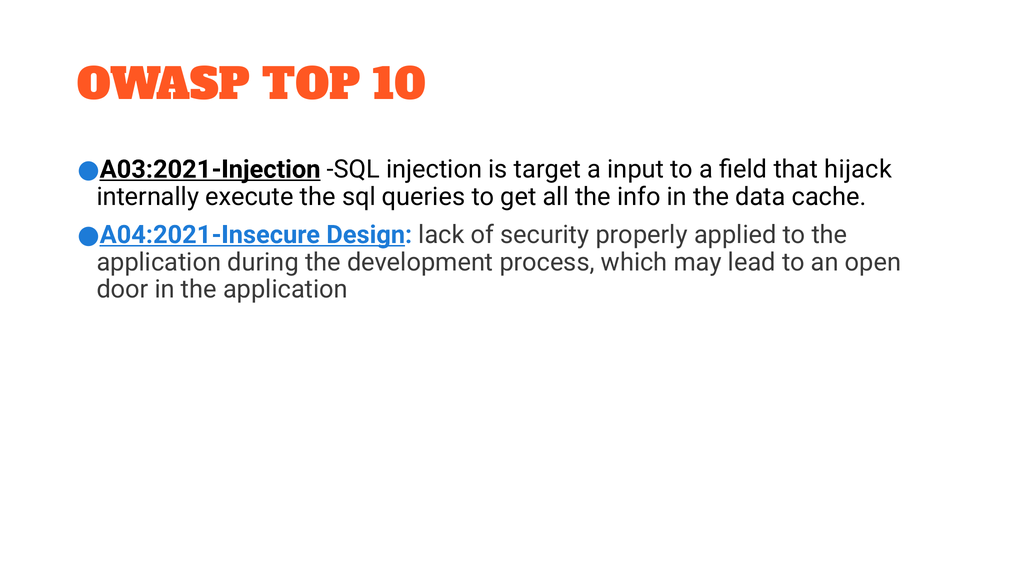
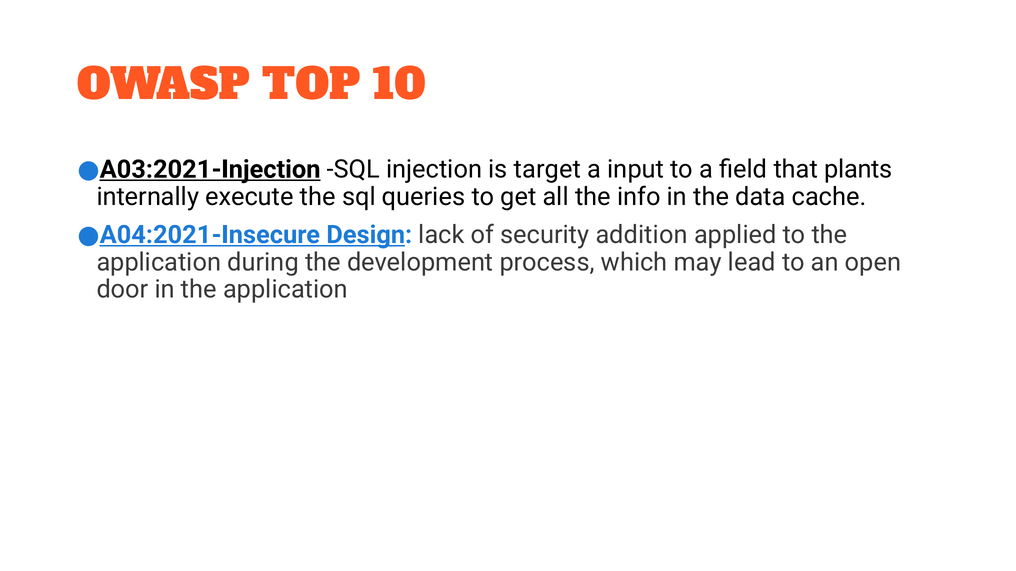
hijack: hijack -> plants (858, 170)
properly: properly -> addition (642, 235)
